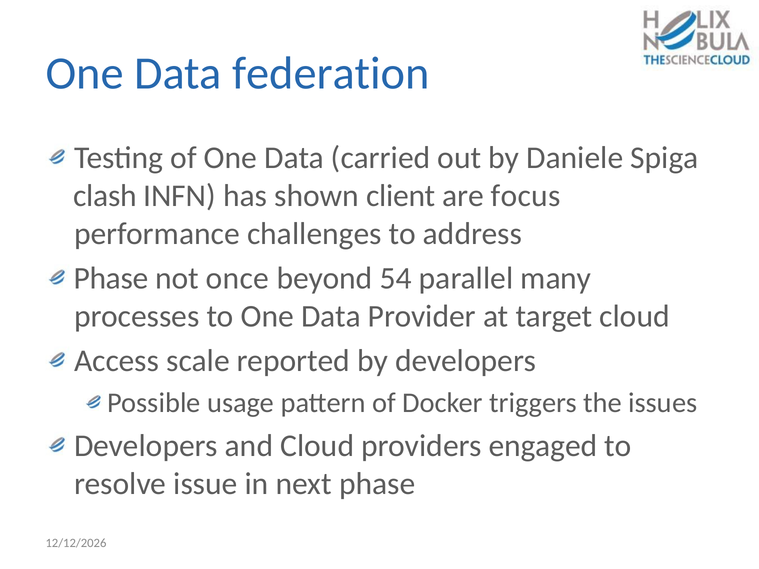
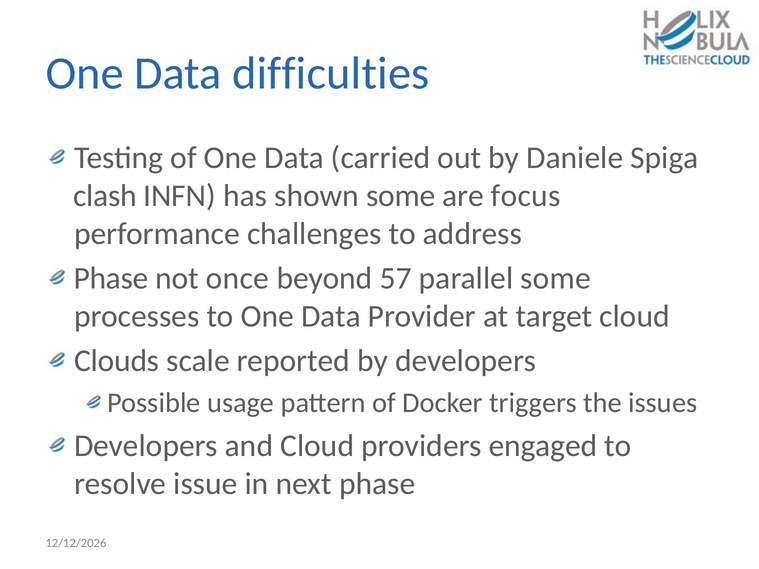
federation: federation -> difficulties (331, 73)
shown client: client -> some (401, 196)
54: 54 -> 57 (396, 278)
parallel many: many -> some (556, 278)
Access: Access -> Clouds (117, 361)
